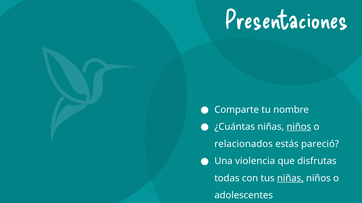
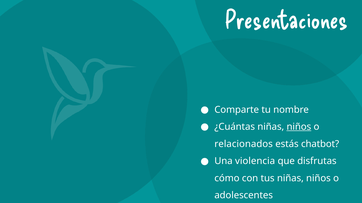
pareció: pareció -> chatbot (320, 144)
todas: todas -> cómo (227, 179)
niñas underline: present -> none (290, 179)
